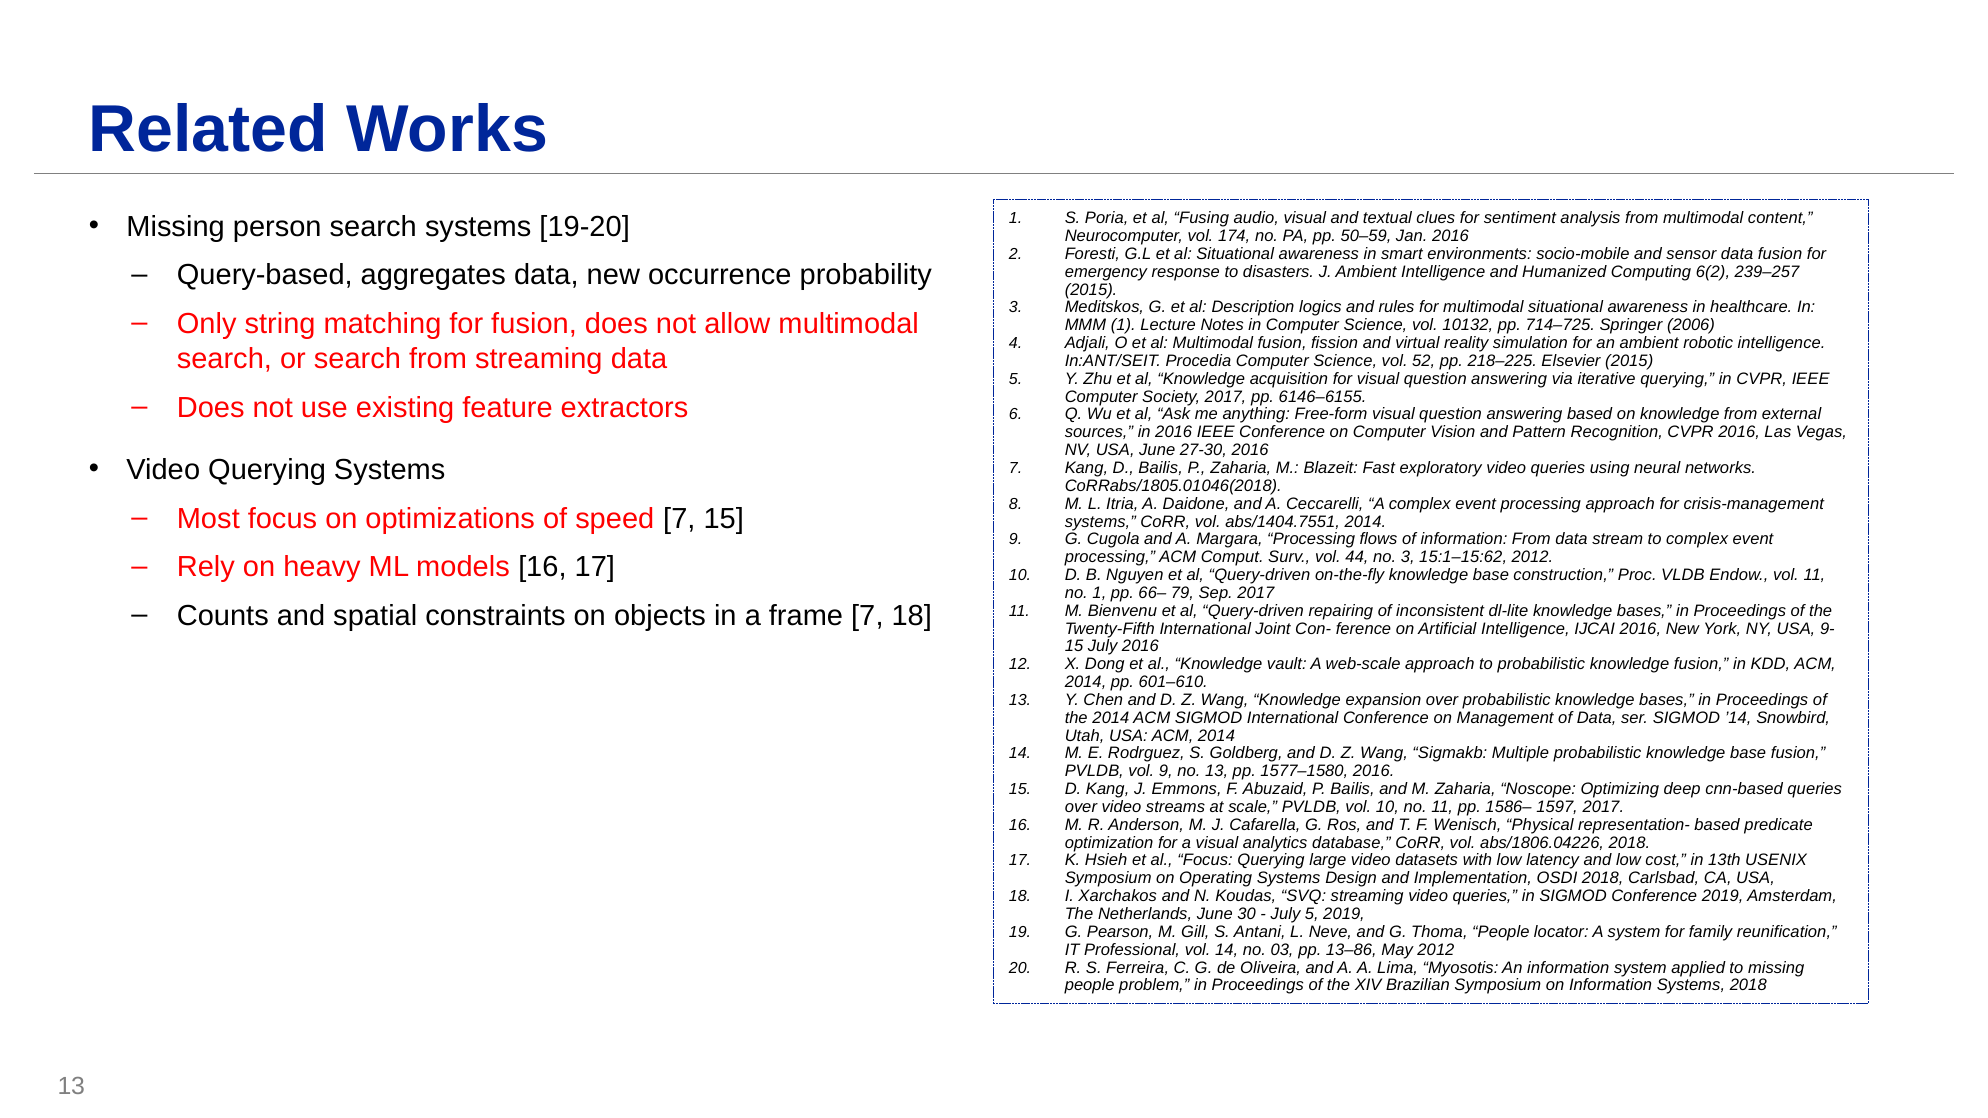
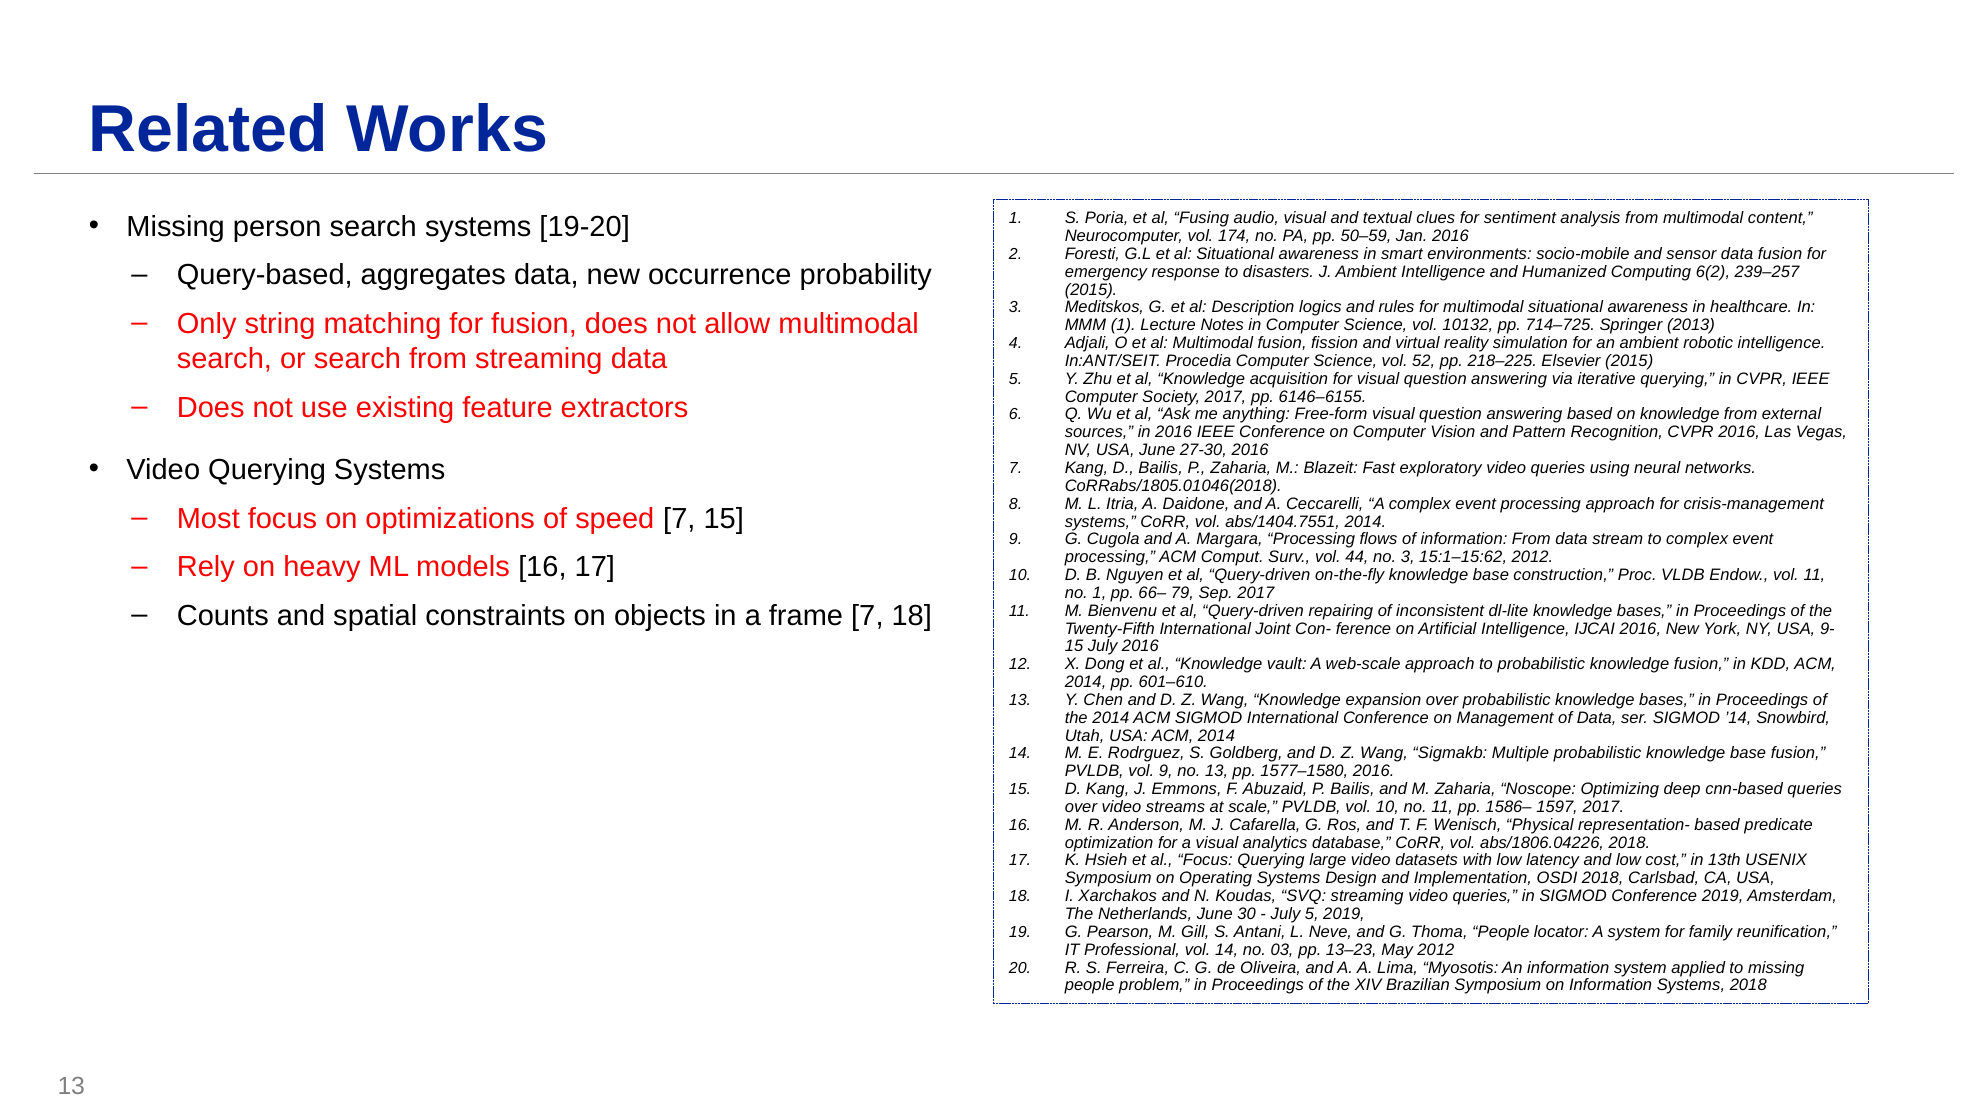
2006: 2006 -> 2013 (1691, 325)
13–86: 13–86 -> 13–23 (1351, 950)
